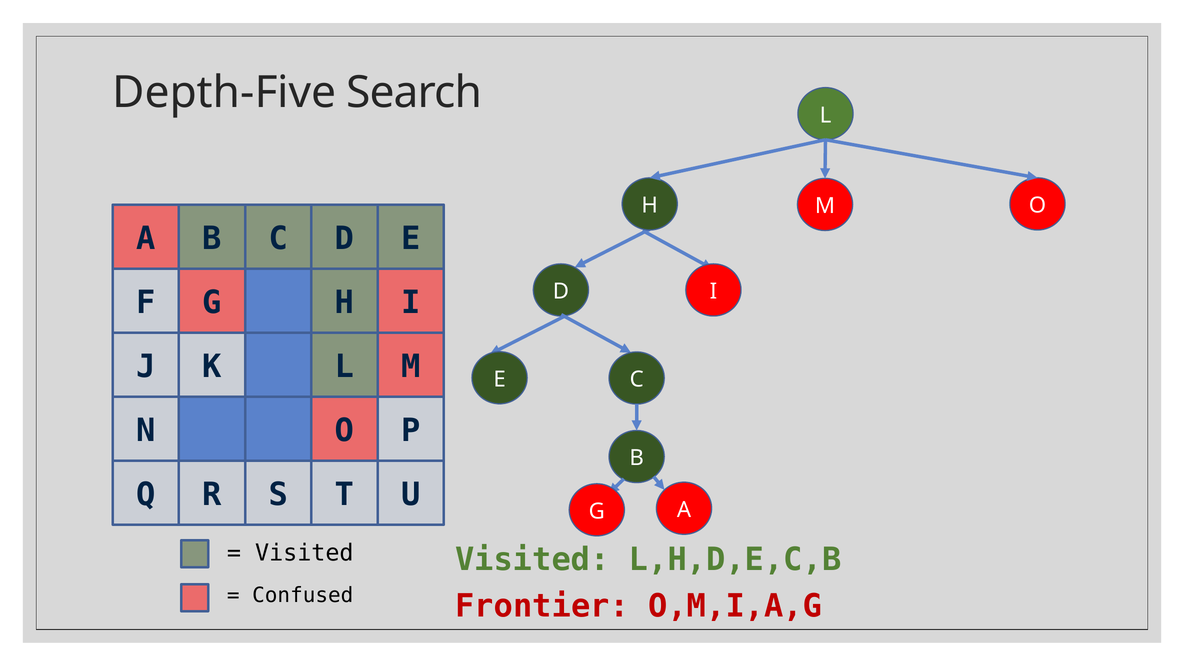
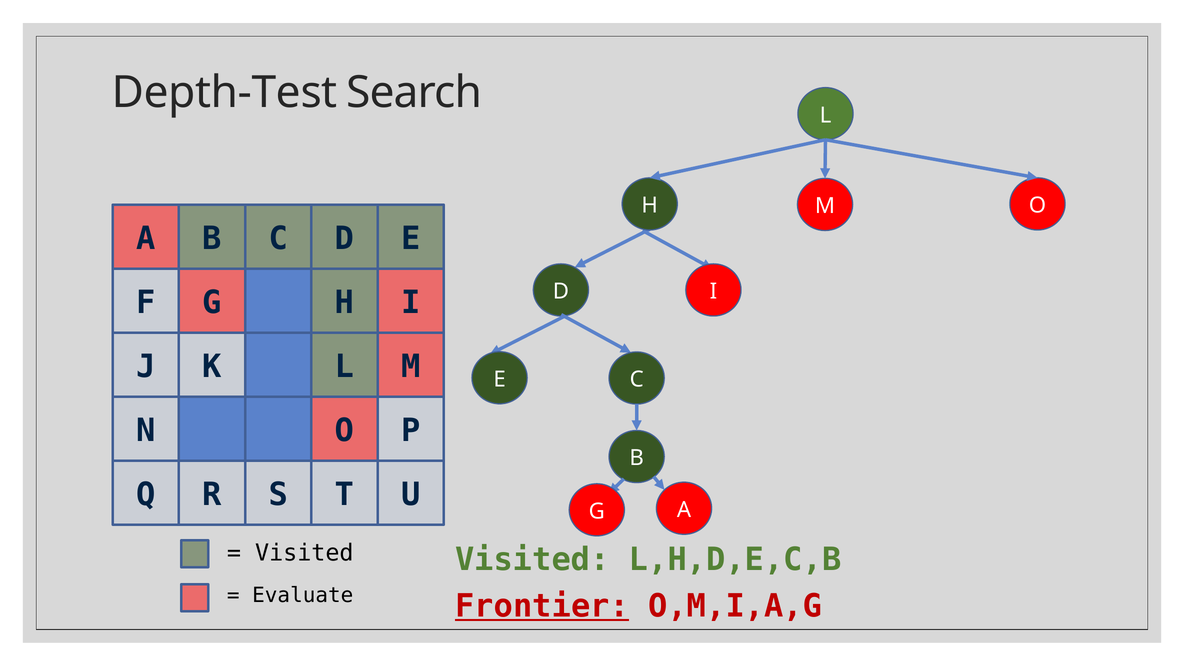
Depth-Five: Depth-Five -> Depth-Test (225, 93)
Confused: Confused -> Evaluate (303, 595)
Frontier underline: none -> present (542, 606)
